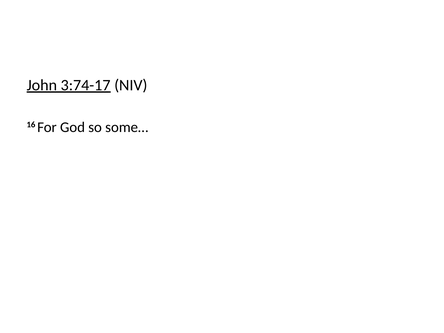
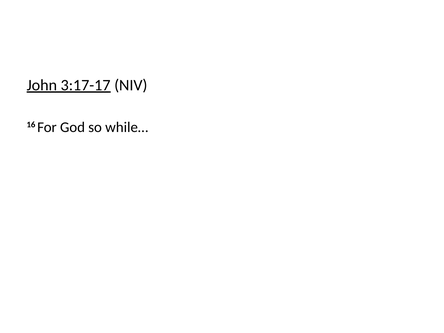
3:74-17: 3:74-17 -> 3:17-17 (86, 85)
some…: some… -> while… (127, 127)
